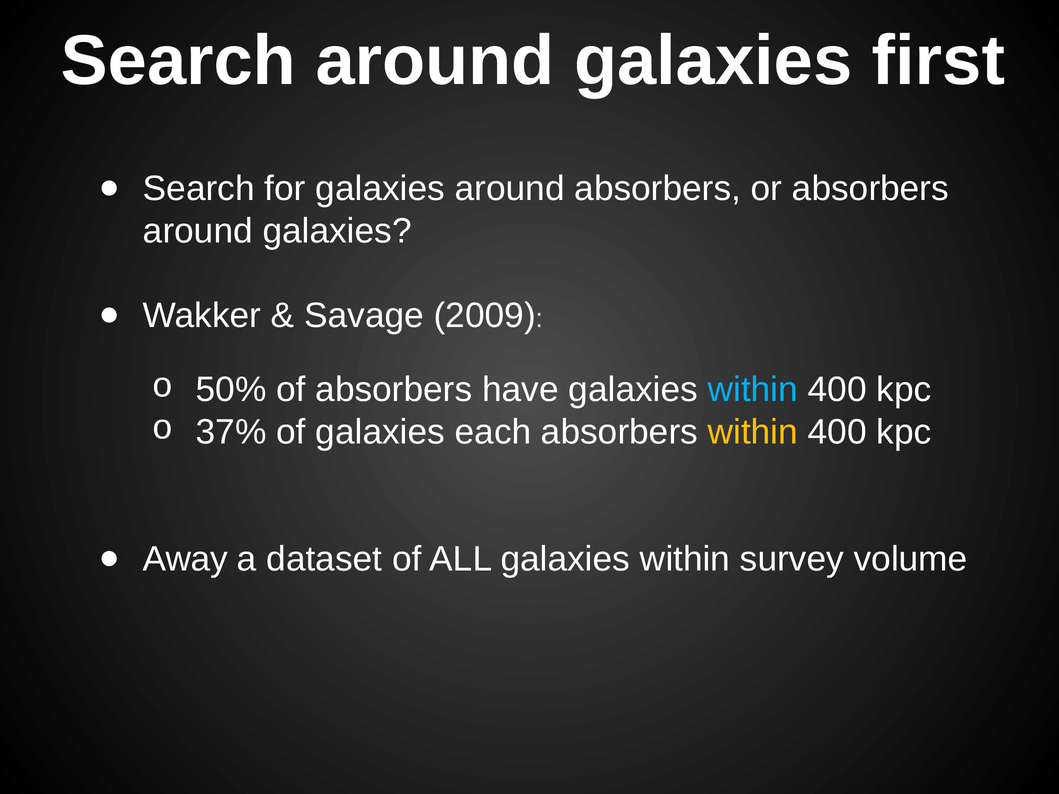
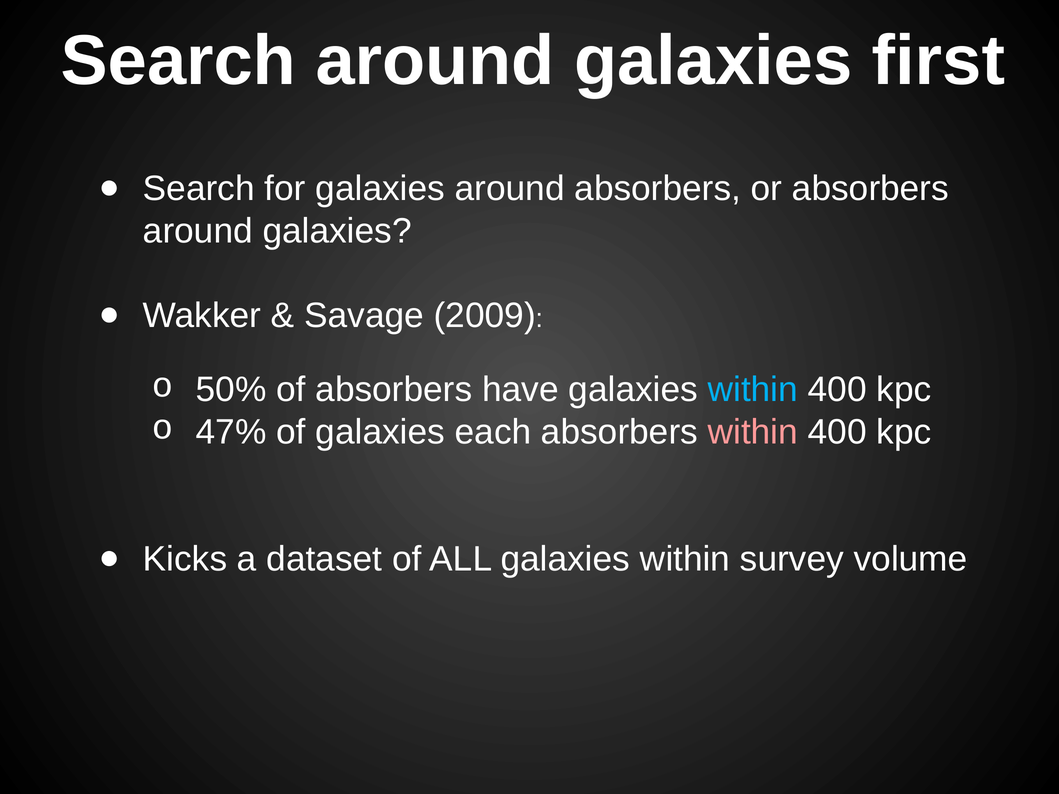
37%: 37% -> 47% (231, 432)
within colour: yellow -> pink (753, 432)
Away: Away -> Kicks (185, 559)
